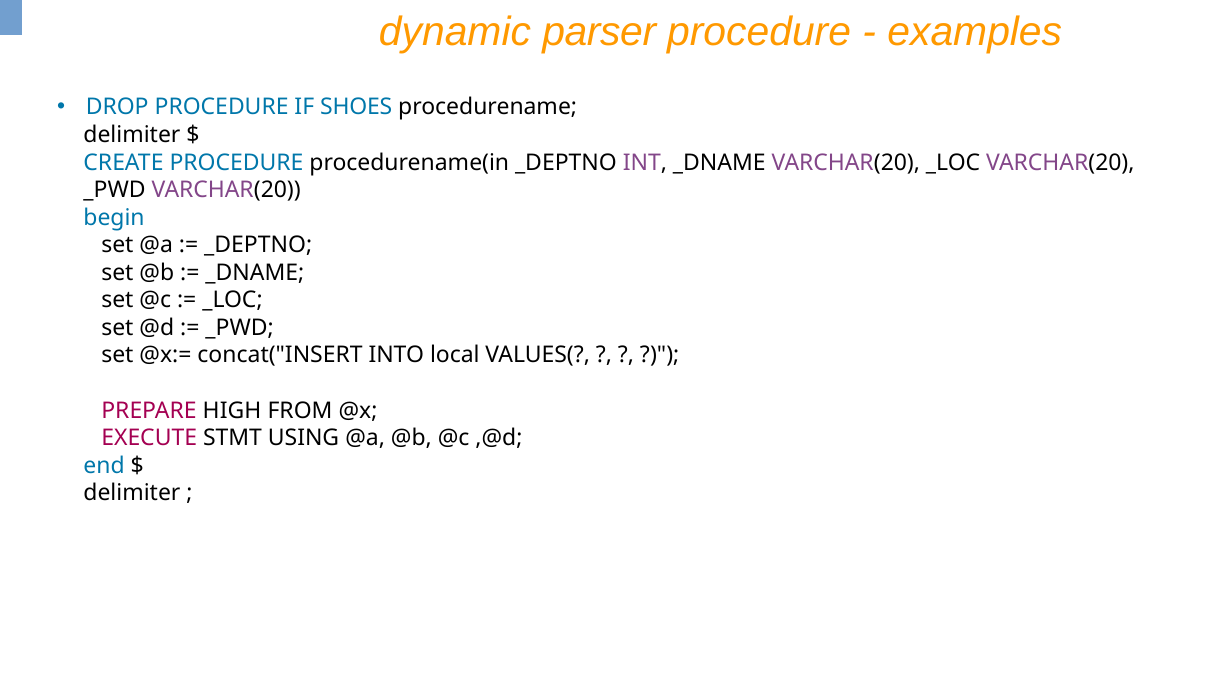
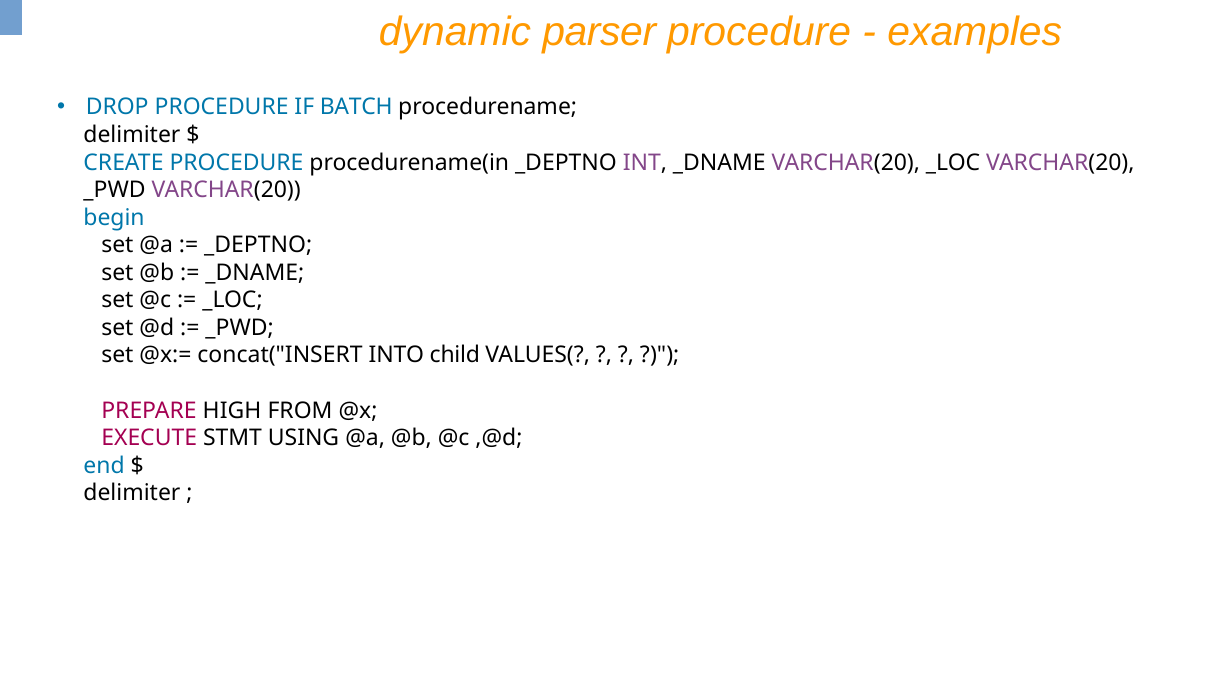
SHOES: SHOES -> BATCH (356, 107)
local: local -> child (455, 355)
